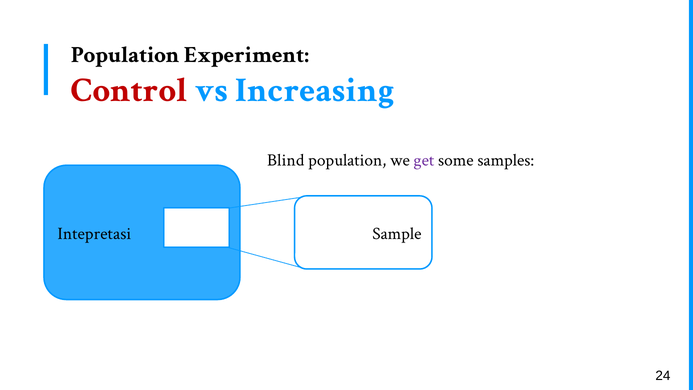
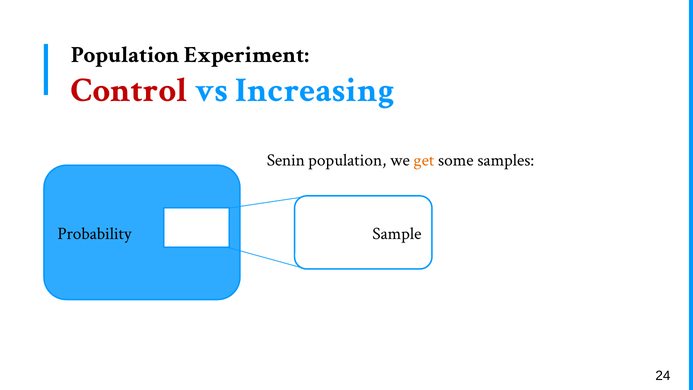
Blind: Blind -> Senin (286, 160)
get colour: purple -> orange (424, 160)
Intepretasi: Intepretasi -> Probability (94, 234)
